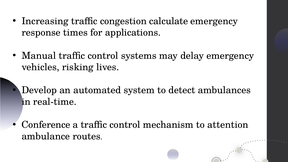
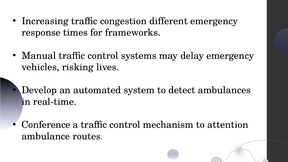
calculate: calculate -> different (169, 21)
applications: applications -> frameworks (133, 33)
